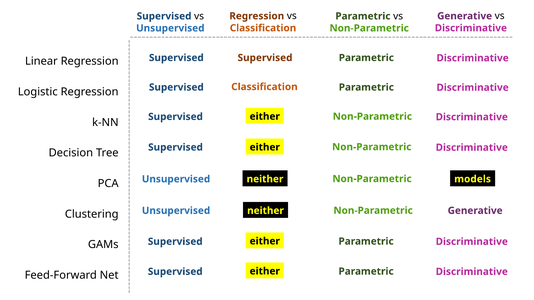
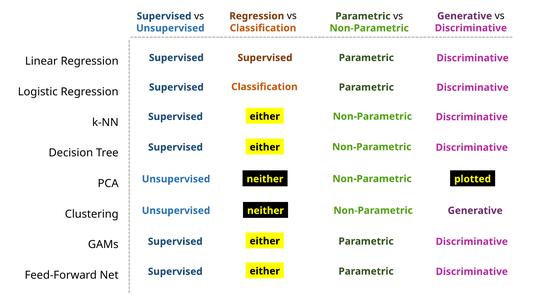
models: models -> plotted (473, 179)
